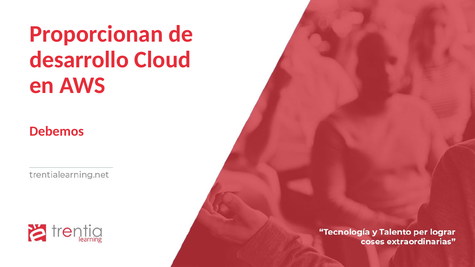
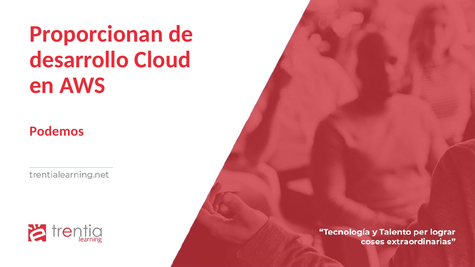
Debemos: Debemos -> Podemos (57, 131)
